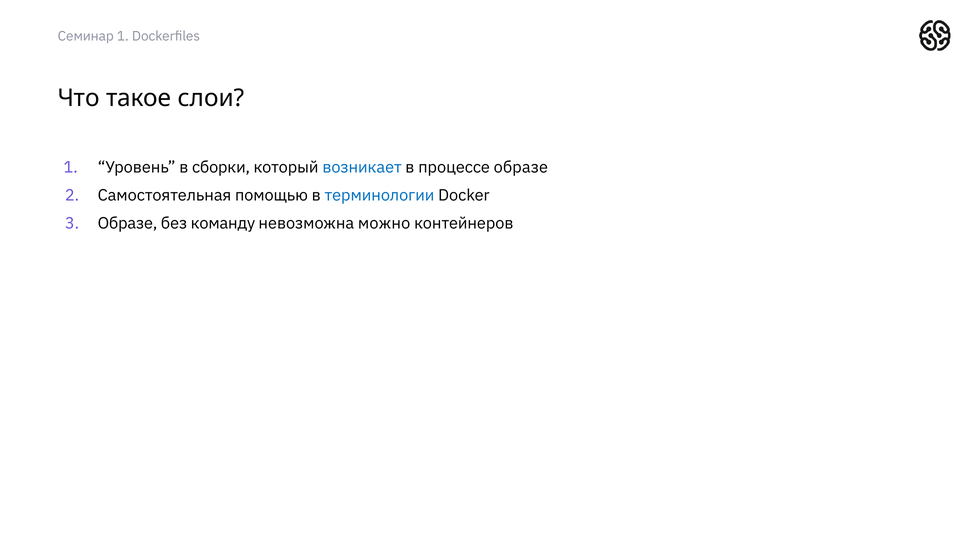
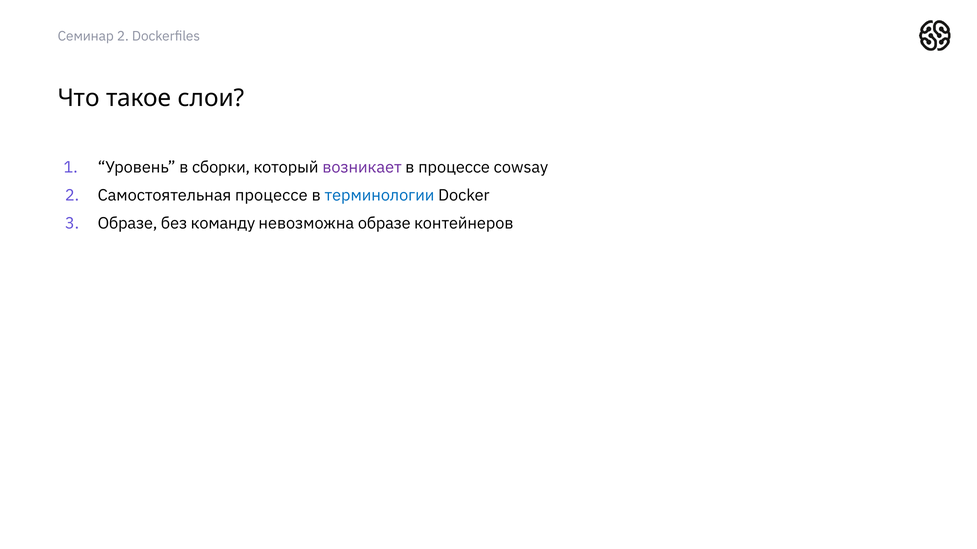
Семинар 1: 1 -> 2 (123, 36)
возникает colour: blue -> purple (362, 168)
процессе образе: образе -> cowsay (521, 168)
Самостоятельная помощью: помощью -> процессе (271, 196)
невозможна можно: можно -> образе (384, 223)
